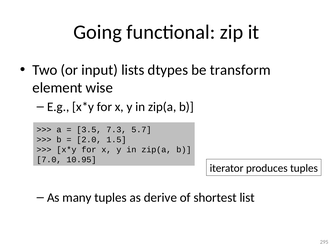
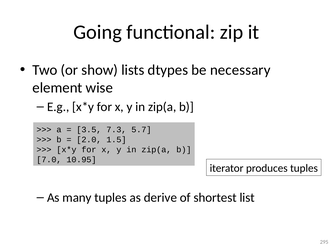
input: input -> show (100, 70)
transform: transform -> necessary (240, 70)
